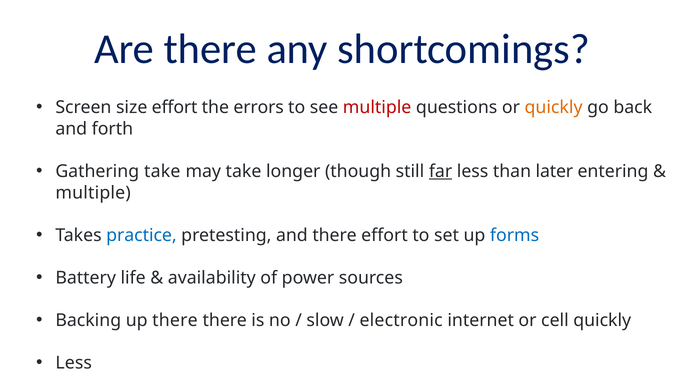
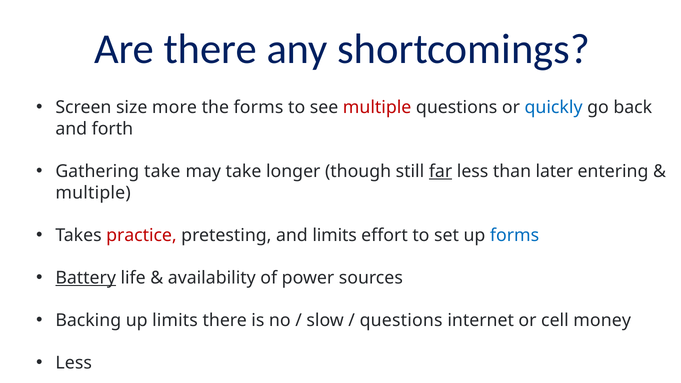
size effort: effort -> more (174, 108)
the errors: errors -> forms (258, 108)
quickly colour: orange -> blue (554, 108)
practice colour: blue -> red (141, 235)
and there: there -> limits (335, 235)
Battery underline: none -> present (86, 278)
up there: there -> limits (175, 320)
electronic: electronic -> questions (401, 320)
cell quickly: quickly -> money (602, 320)
